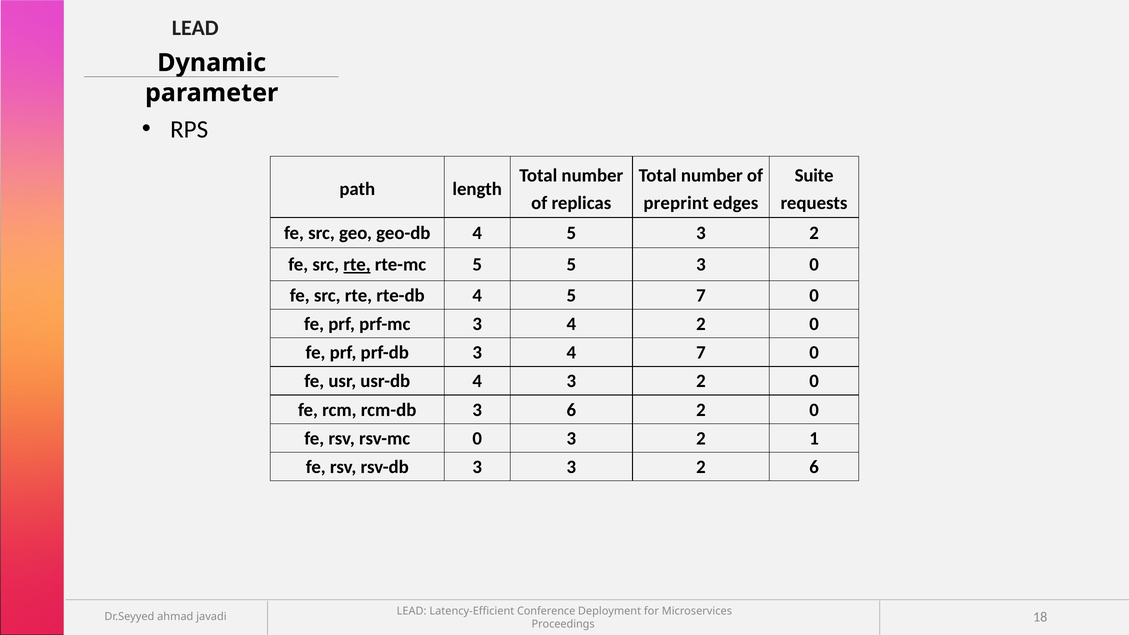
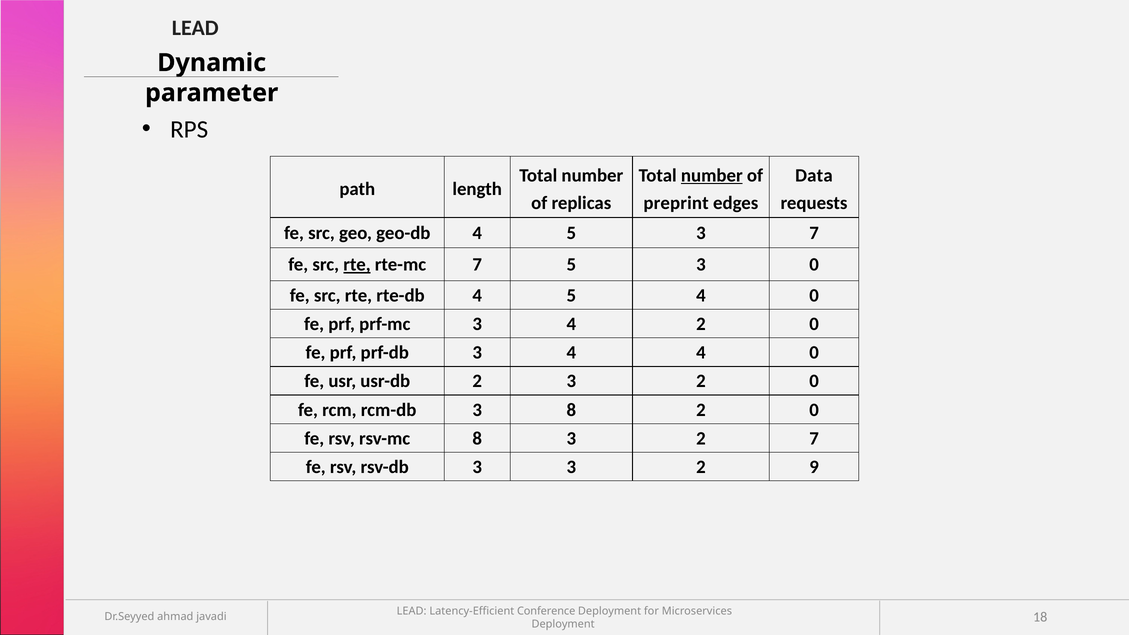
number underline: none -> present (712, 176)
Suite: Suite -> Data (814, 176)
5 3 2: 2 -> 7 (814, 233)
rte-mc 5: 5 -> 7 (477, 265)
5 7: 7 -> 4 (701, 295)
4 7: 7 -> 4 (701, 353)
usr-db 4: 4 -> 2 (477, 381)
3 6: 6 -> 8 (571, 410)
rsv-mc 0: 0 -> 8 (477, 438)
2 1: 1 -> 7 (814, 438)
2 6: 6 -> 9 (814, 467)
Proceedings: Proceedings -> Deployment (563, 624)
